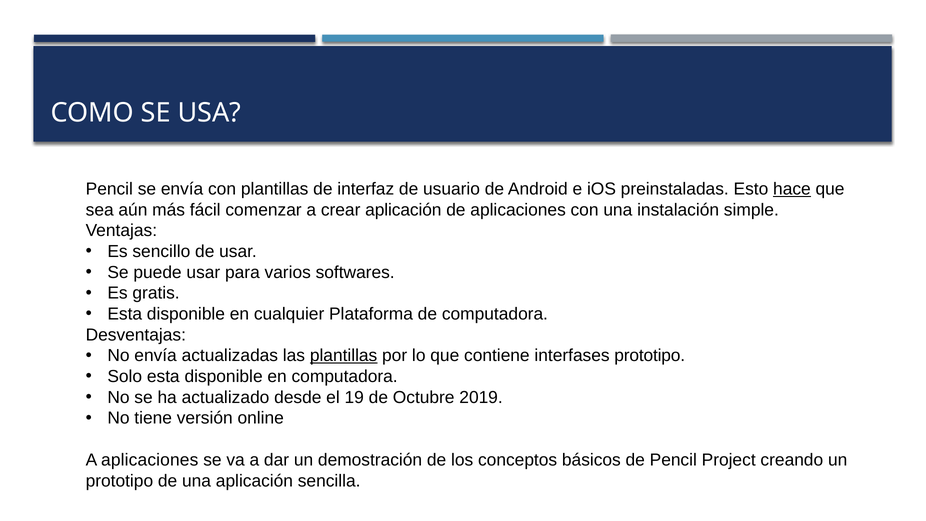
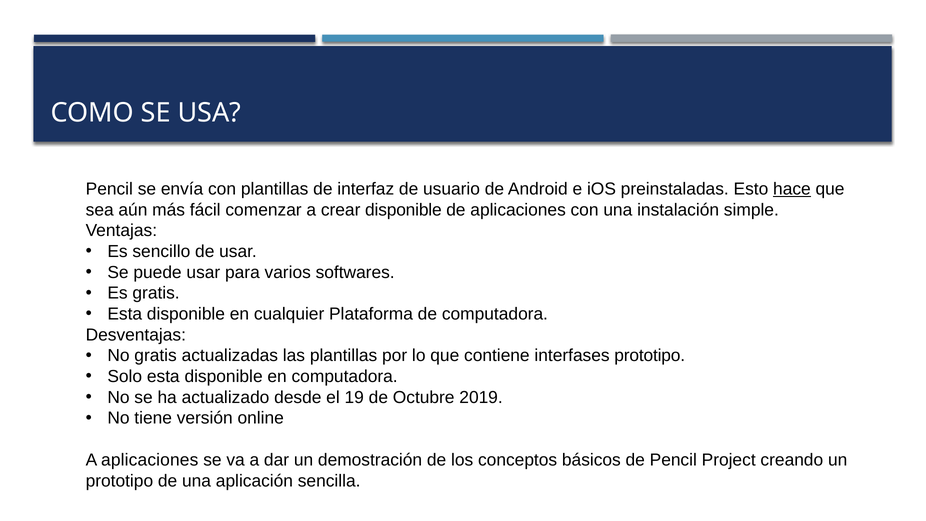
crear aplicación: aplicación -> disponible (403, 210)
No envía: envía -> gratis (156, 356)
plantillas underline: present -> none (344, 356)
